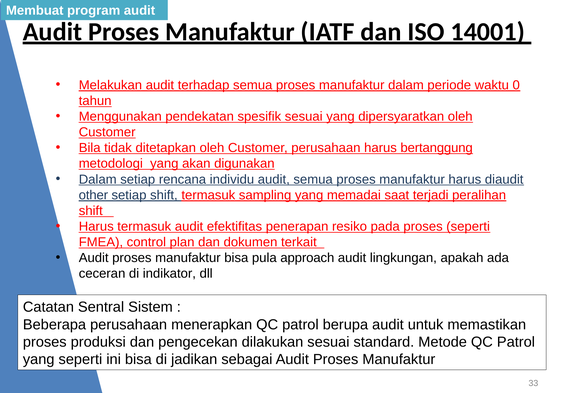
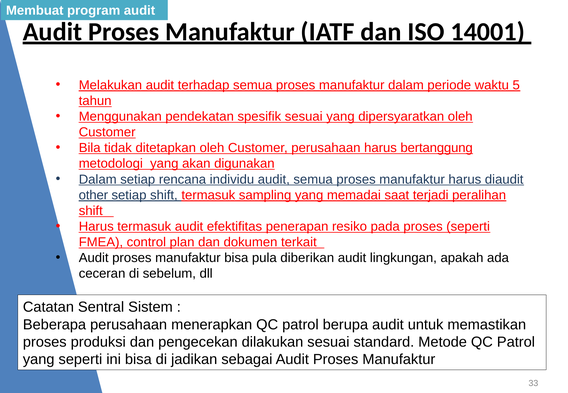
0: 0 -> 5 (516, 85)
approach: approach -> diberikan (307, 258)
indikator: indikator -> sebelum (169, 274)
